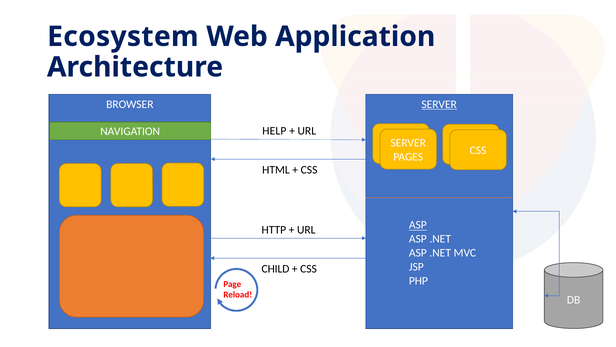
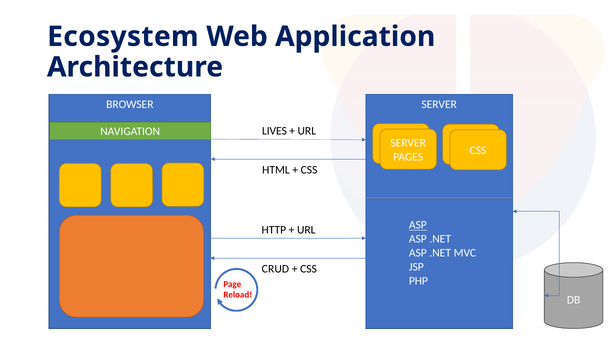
SERVER underline: present -> none (439, 104)
HELP: HELP -> LIVES (274, 131)
CHILD: CHILD -> CRUD (275, 268)
